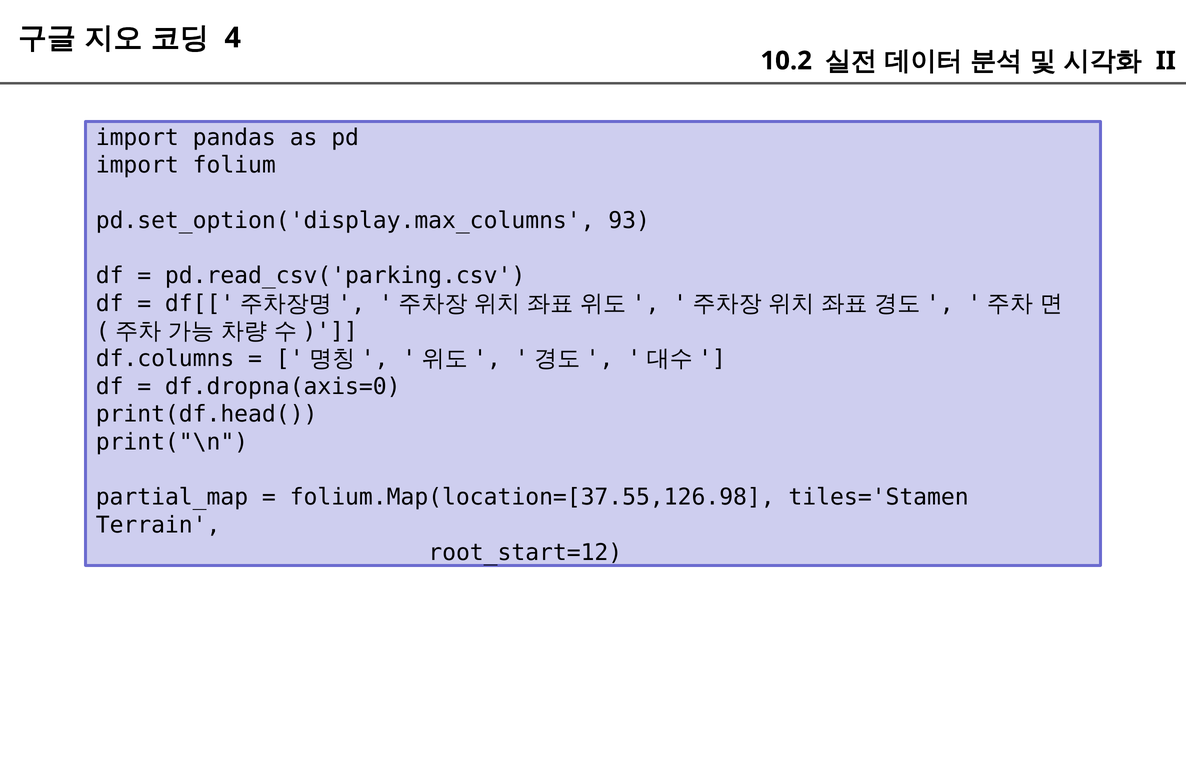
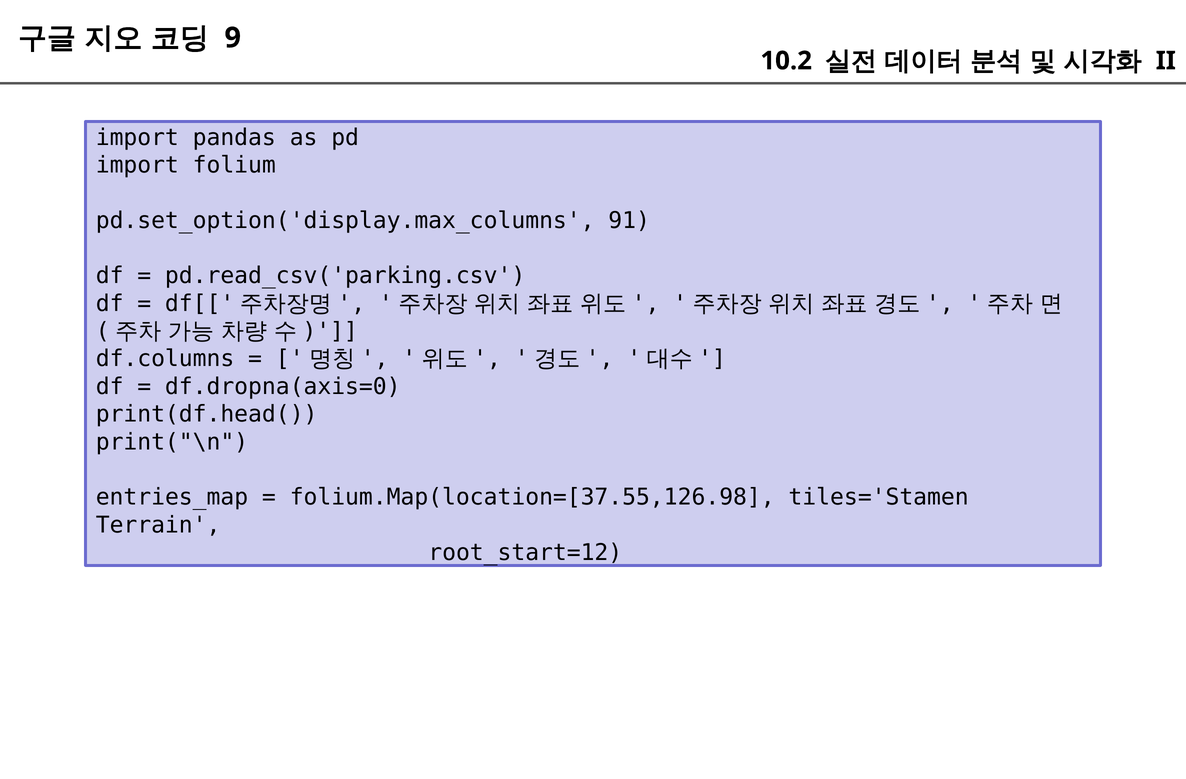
4: 4 -> 9 (233, 38)
93: 93 -> 91 (629, 220)
partial_map: partial_map -> entries_map (172, 497)
